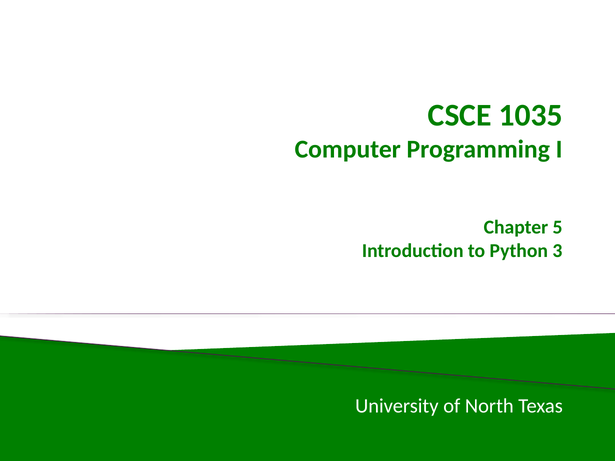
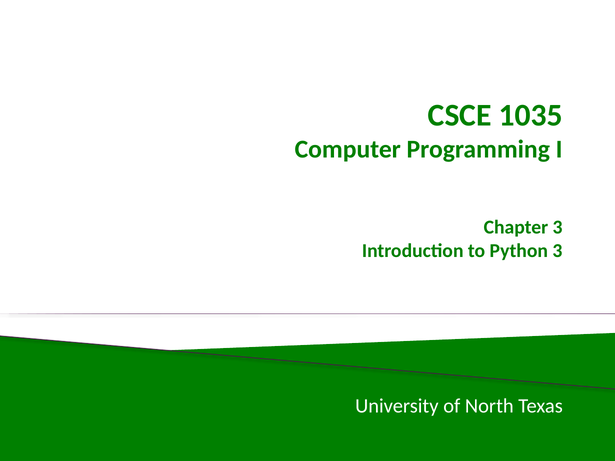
Chapter 5: 5 -> 3 (558, 227)
